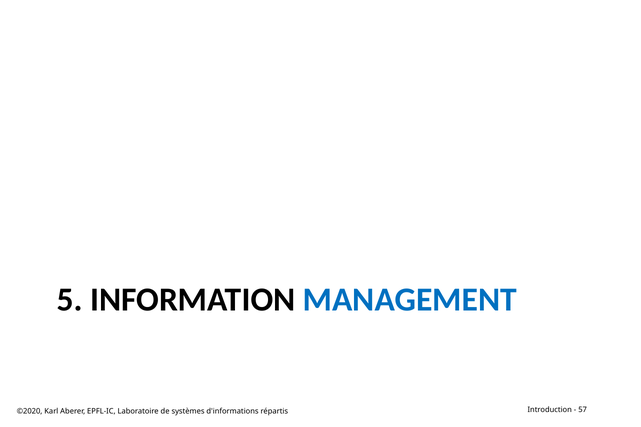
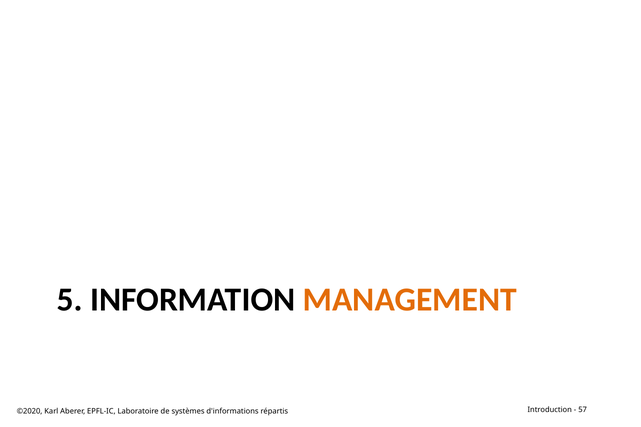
MANAGEMENT colour: blue -> orange (410, 300)
